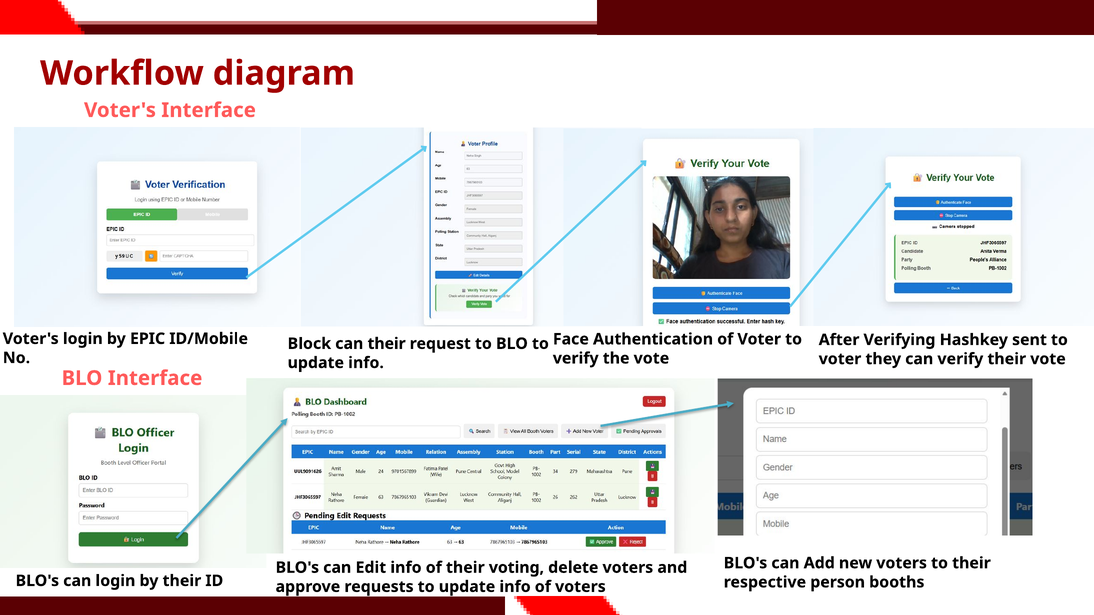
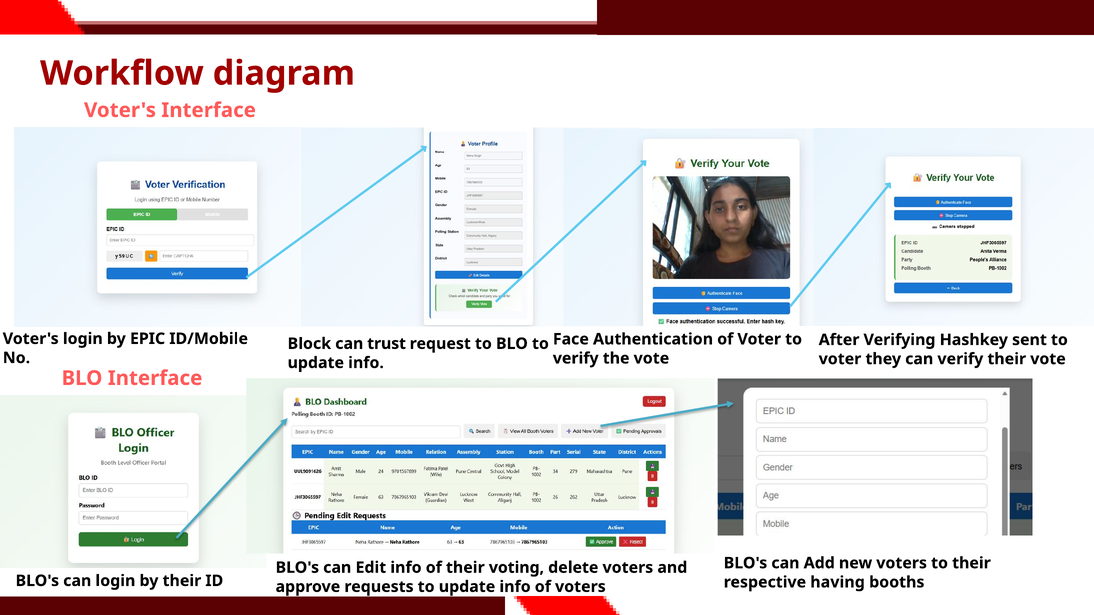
can their: their -> trust (387, 344)
person: person -> having (838, 583)
